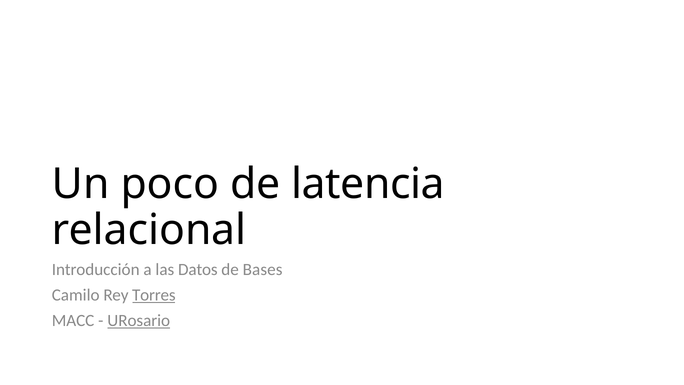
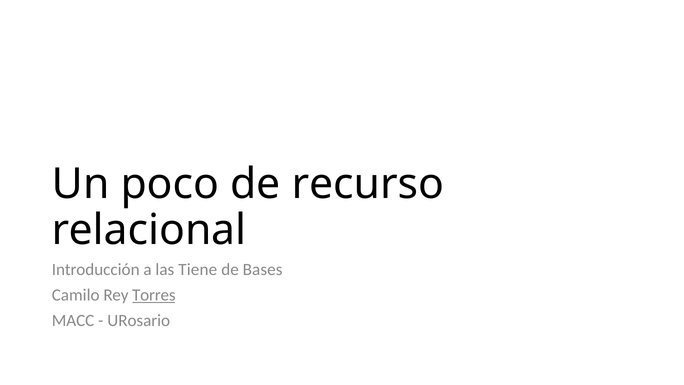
latencia: latencia -> recurso (368, 184)
Datos: Datos -> Tiene (198, 269)
URosario underline: present -> none (139, 320)
